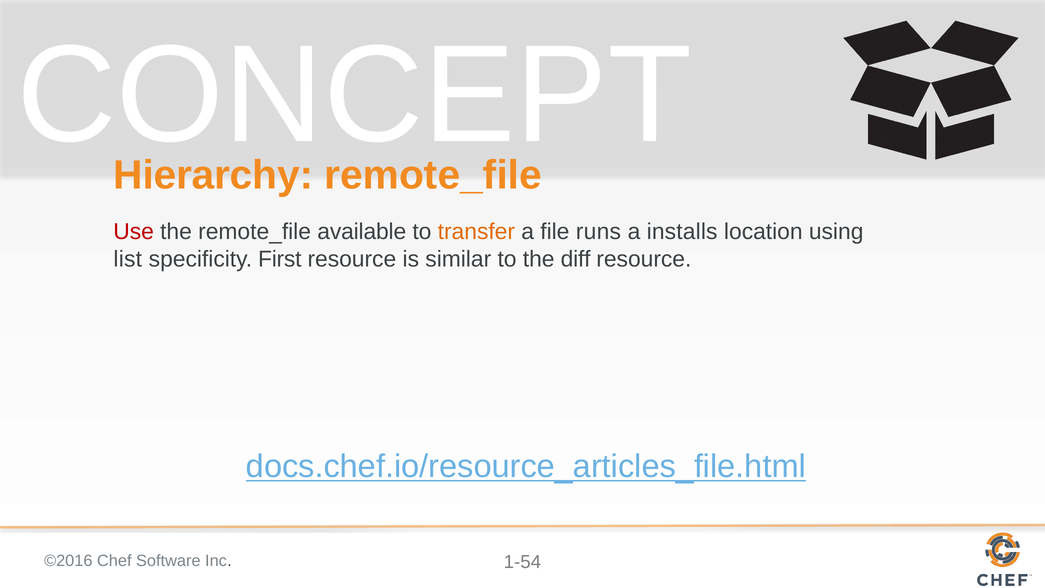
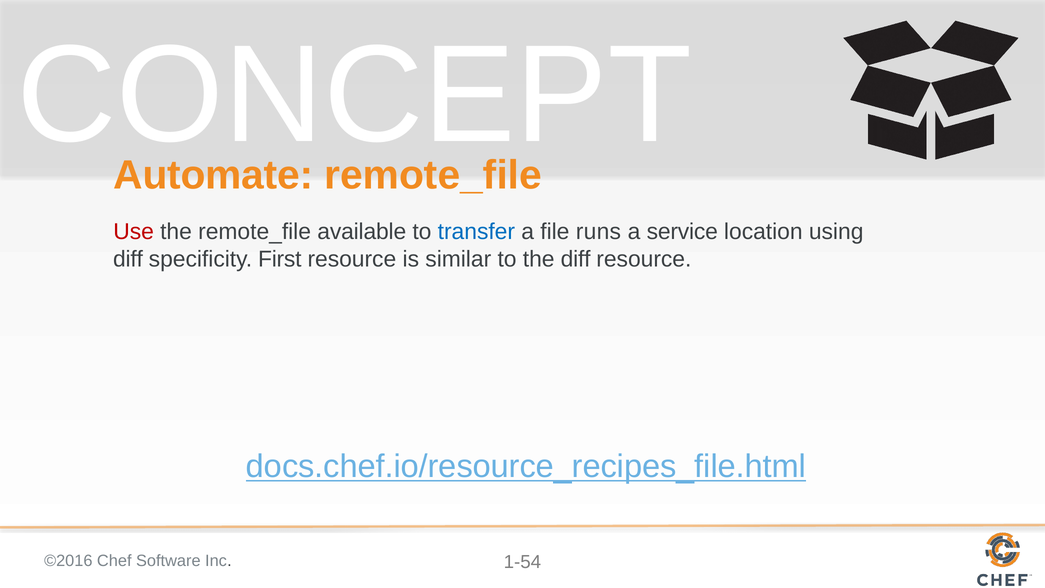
Hierarchy: Hierarchy -> Automate (213, 175)
transfer colour: orange -> blue (476, 232)
installs: installs -> service (682, 232)
list: list -> diff (128, 259)
docs.chef.io/resource_articles_file.html: docs.chef.io/resource_articles_file.html -> docs.chef.io/resource_recipes_file.html (526, 466)
